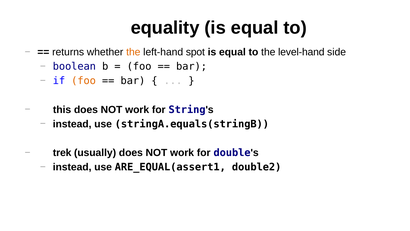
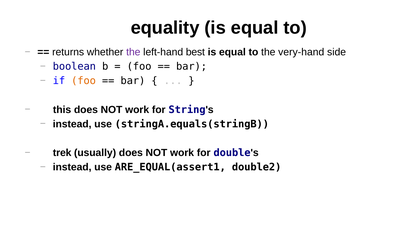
the colour: orange -> purple (133, 52)
spot: spot -> best (195, 52)
level-hand: level-hand -> very-hand (301, 52)
